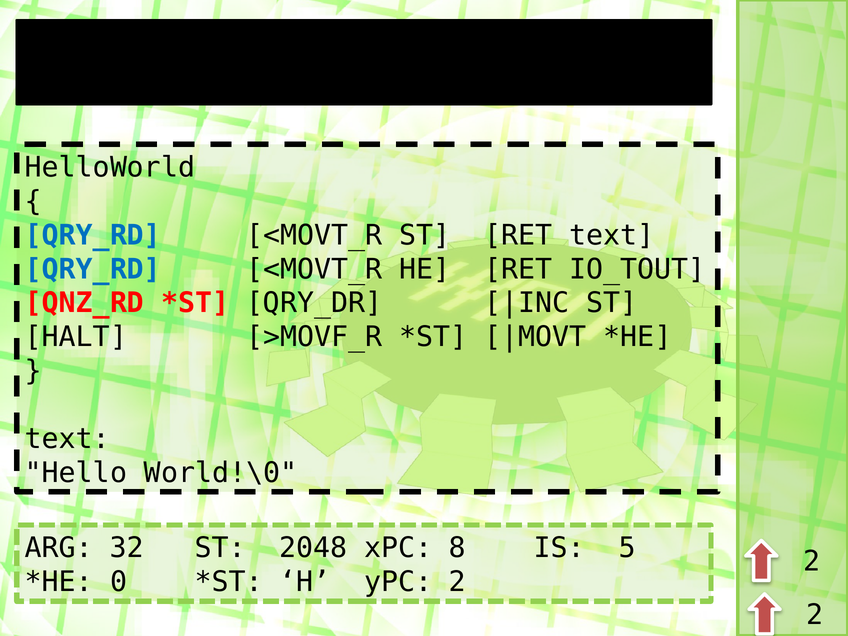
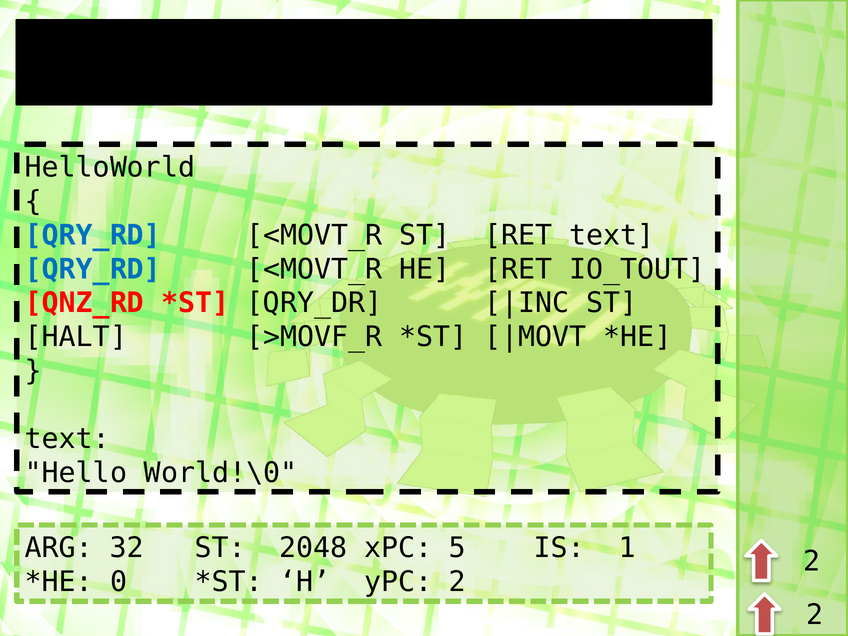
8: 8 -> 5 (457, 548)
5: 5 -> 1 (627, 548)
